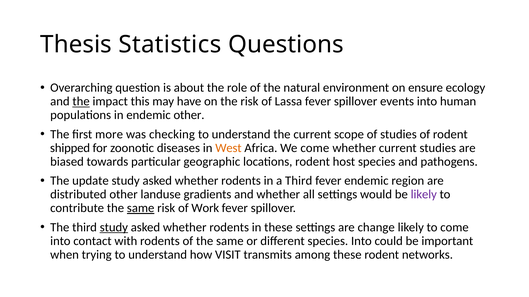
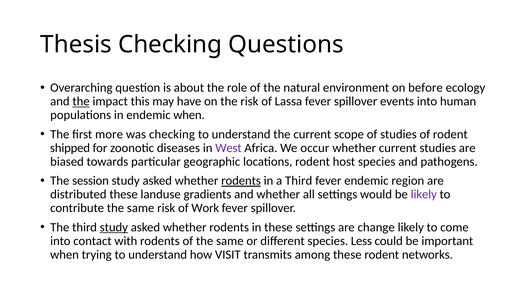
Thesis Statistics: Statistics -> Checking (170, 44)
ensure: ensure -> before (425, 88)
endemic other: other -> when (189, 115)
West colour: orange -> purple (228, 148)
We come: come -> occur (315, 148)
update: update -> session (91, 181)
rodents underline: none -> present (241, 181)
distributed other: other -> these (124, 195)
same underline: present -> none (141, 208)
species Into: Into -> Less (361, 241)
